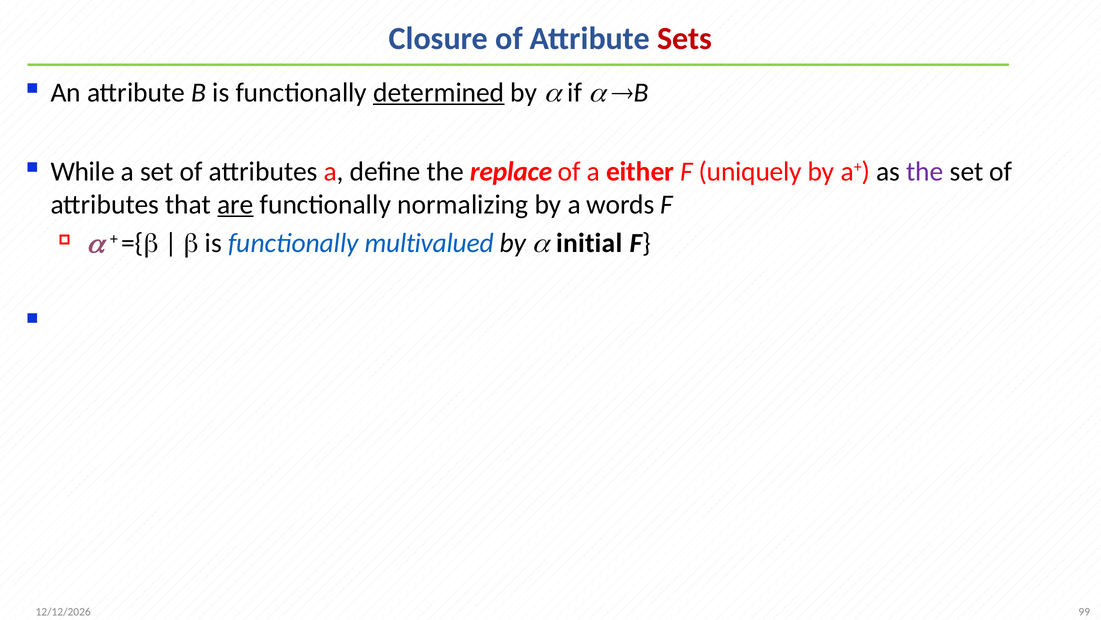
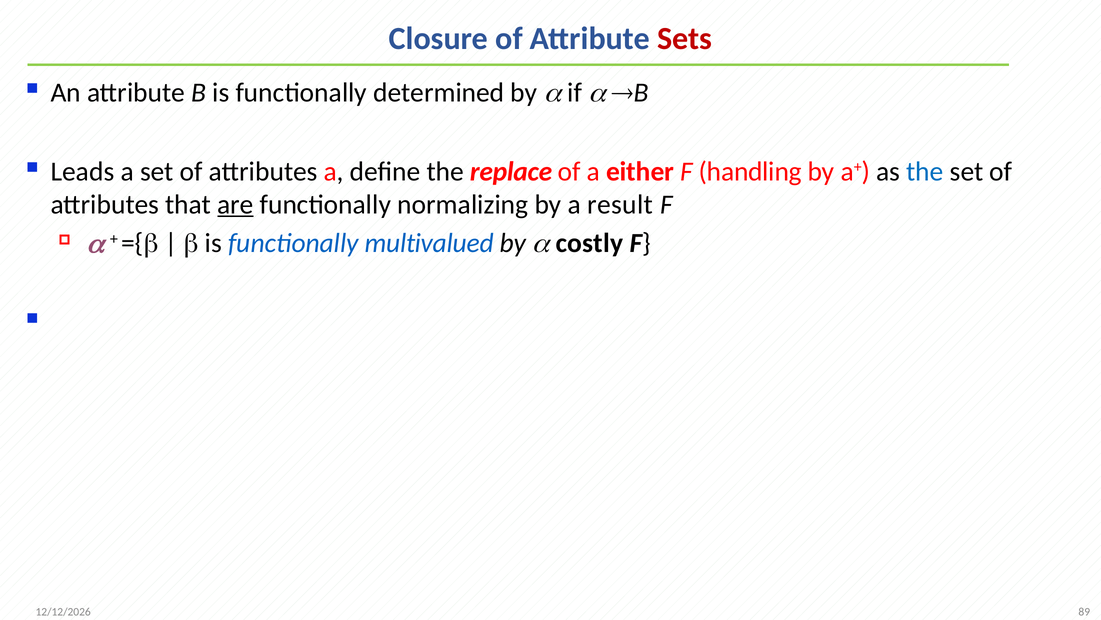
determined underline: present -> none (439, 92)
While: While -> Leads (82, 171)
uniquely: uniquely -> handling (750, 171)
the colour: purple -> blue (925, 171)
words: words -> result (620, 204)
initial: initial -> costly (589, 243)
99: 99 -> 89 (1084, 611)
